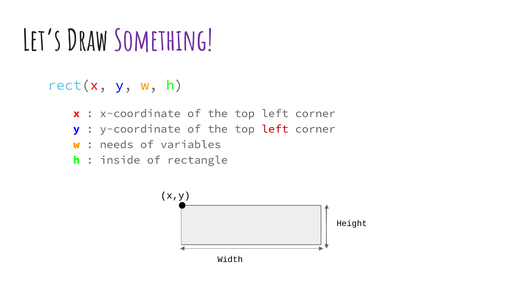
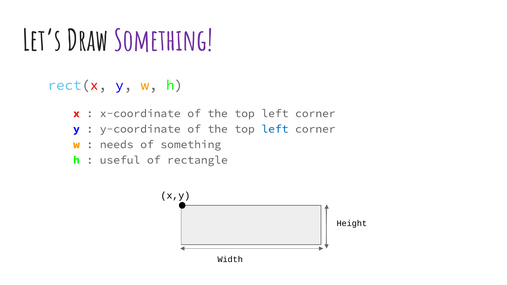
left colour: red -> blue (275, 129)
of variables: variables -> something (191, 145)
inside: inside -> useful (120, 160)
